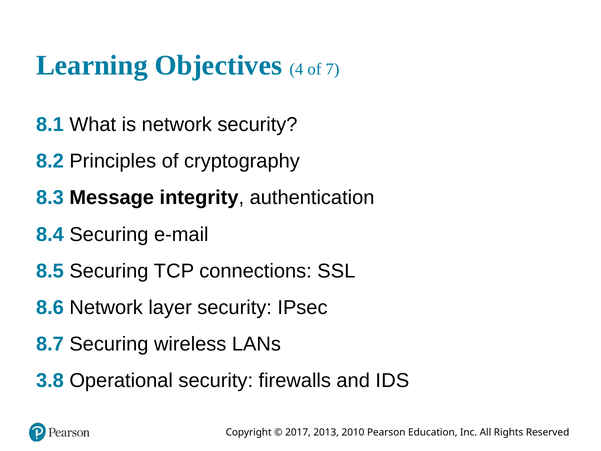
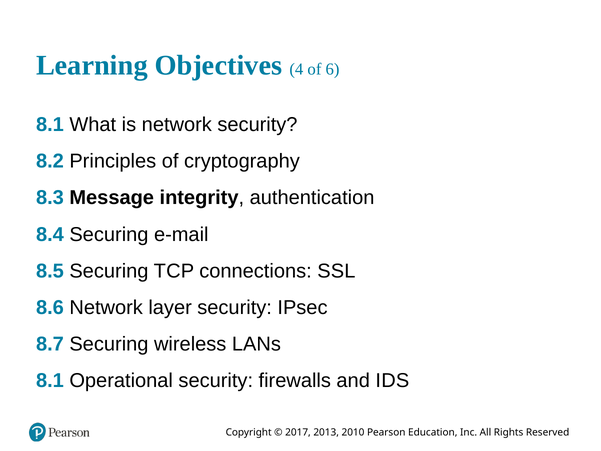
7: 7 -> 6 (333, 69)
3.8: 3.8 -> 8.1 (50, 381)
